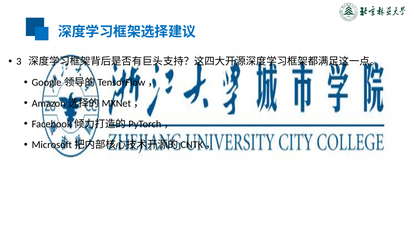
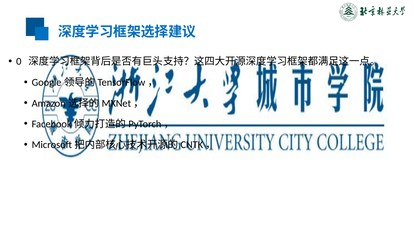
3: 3 -> 0 (19, 61)
